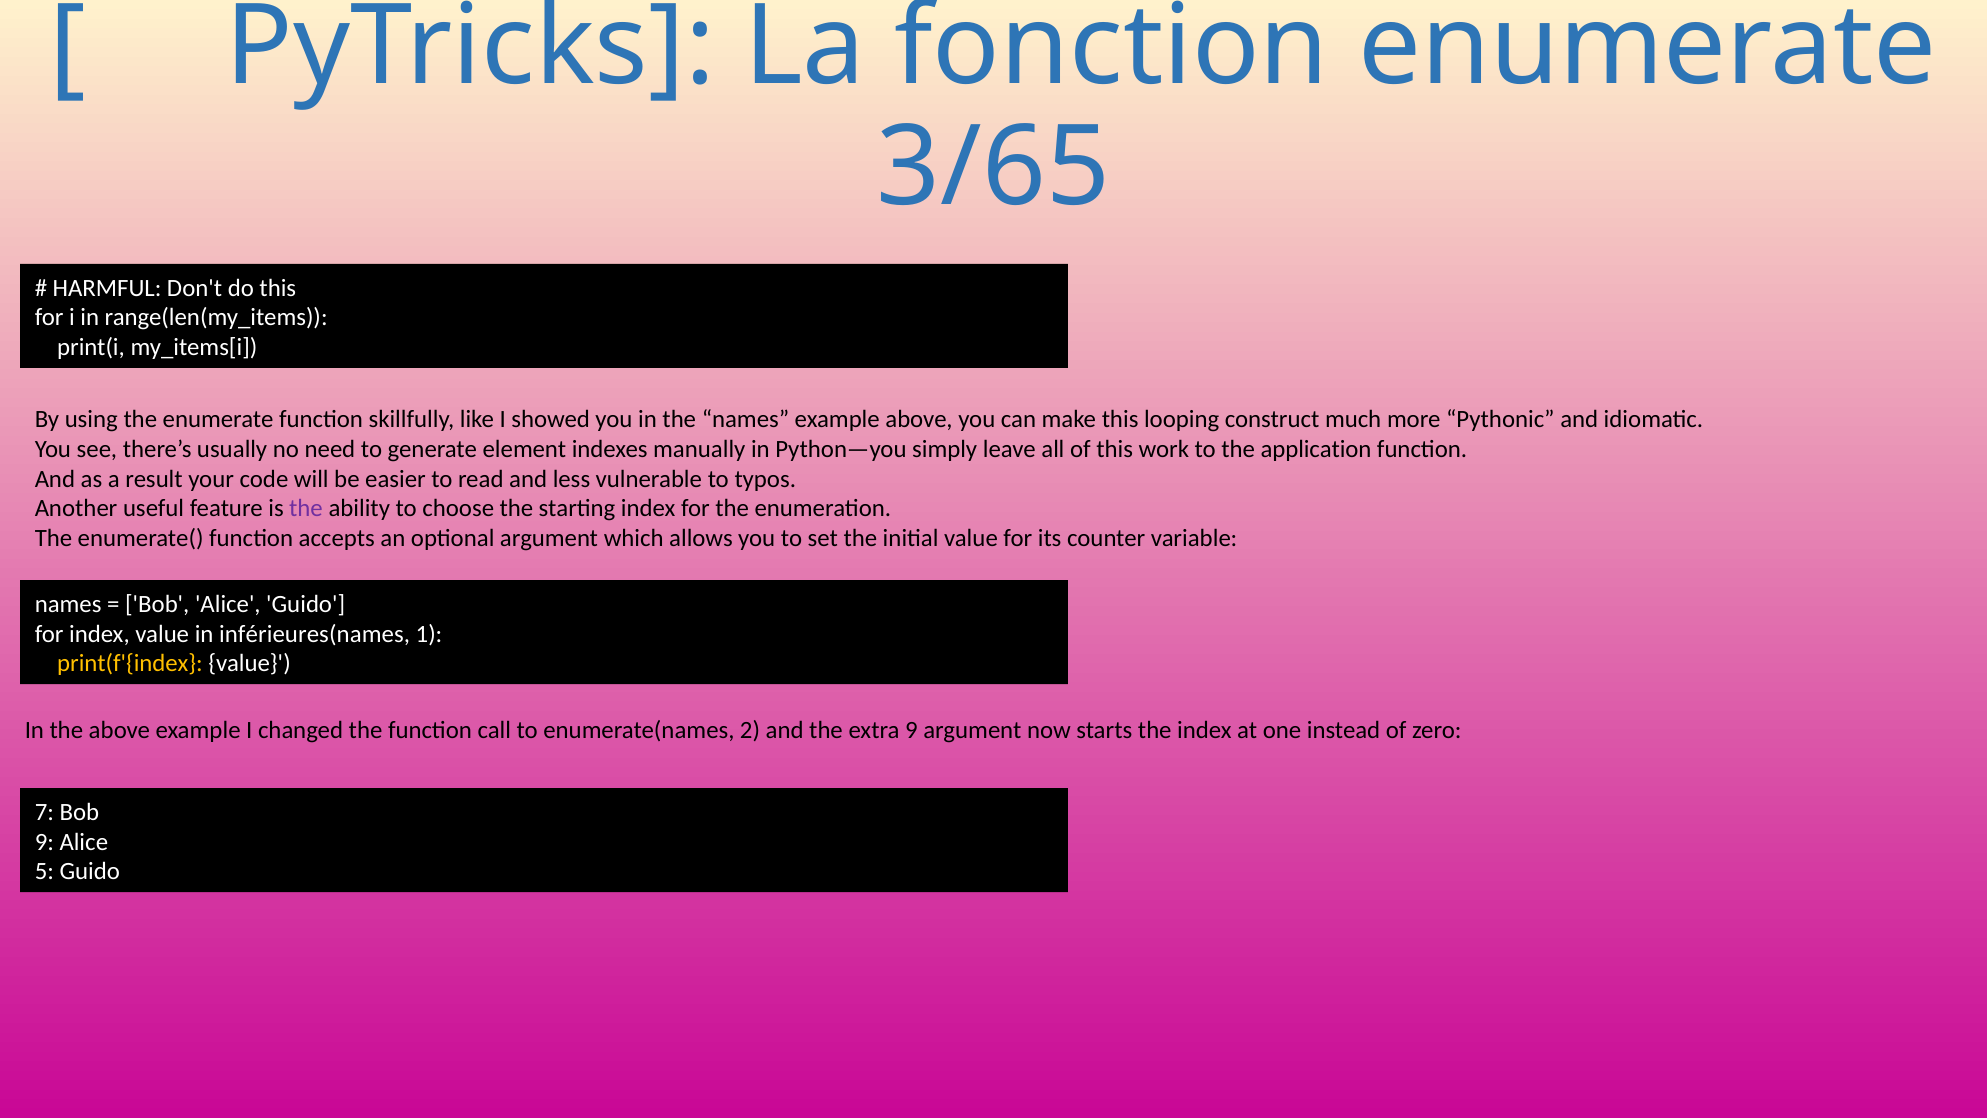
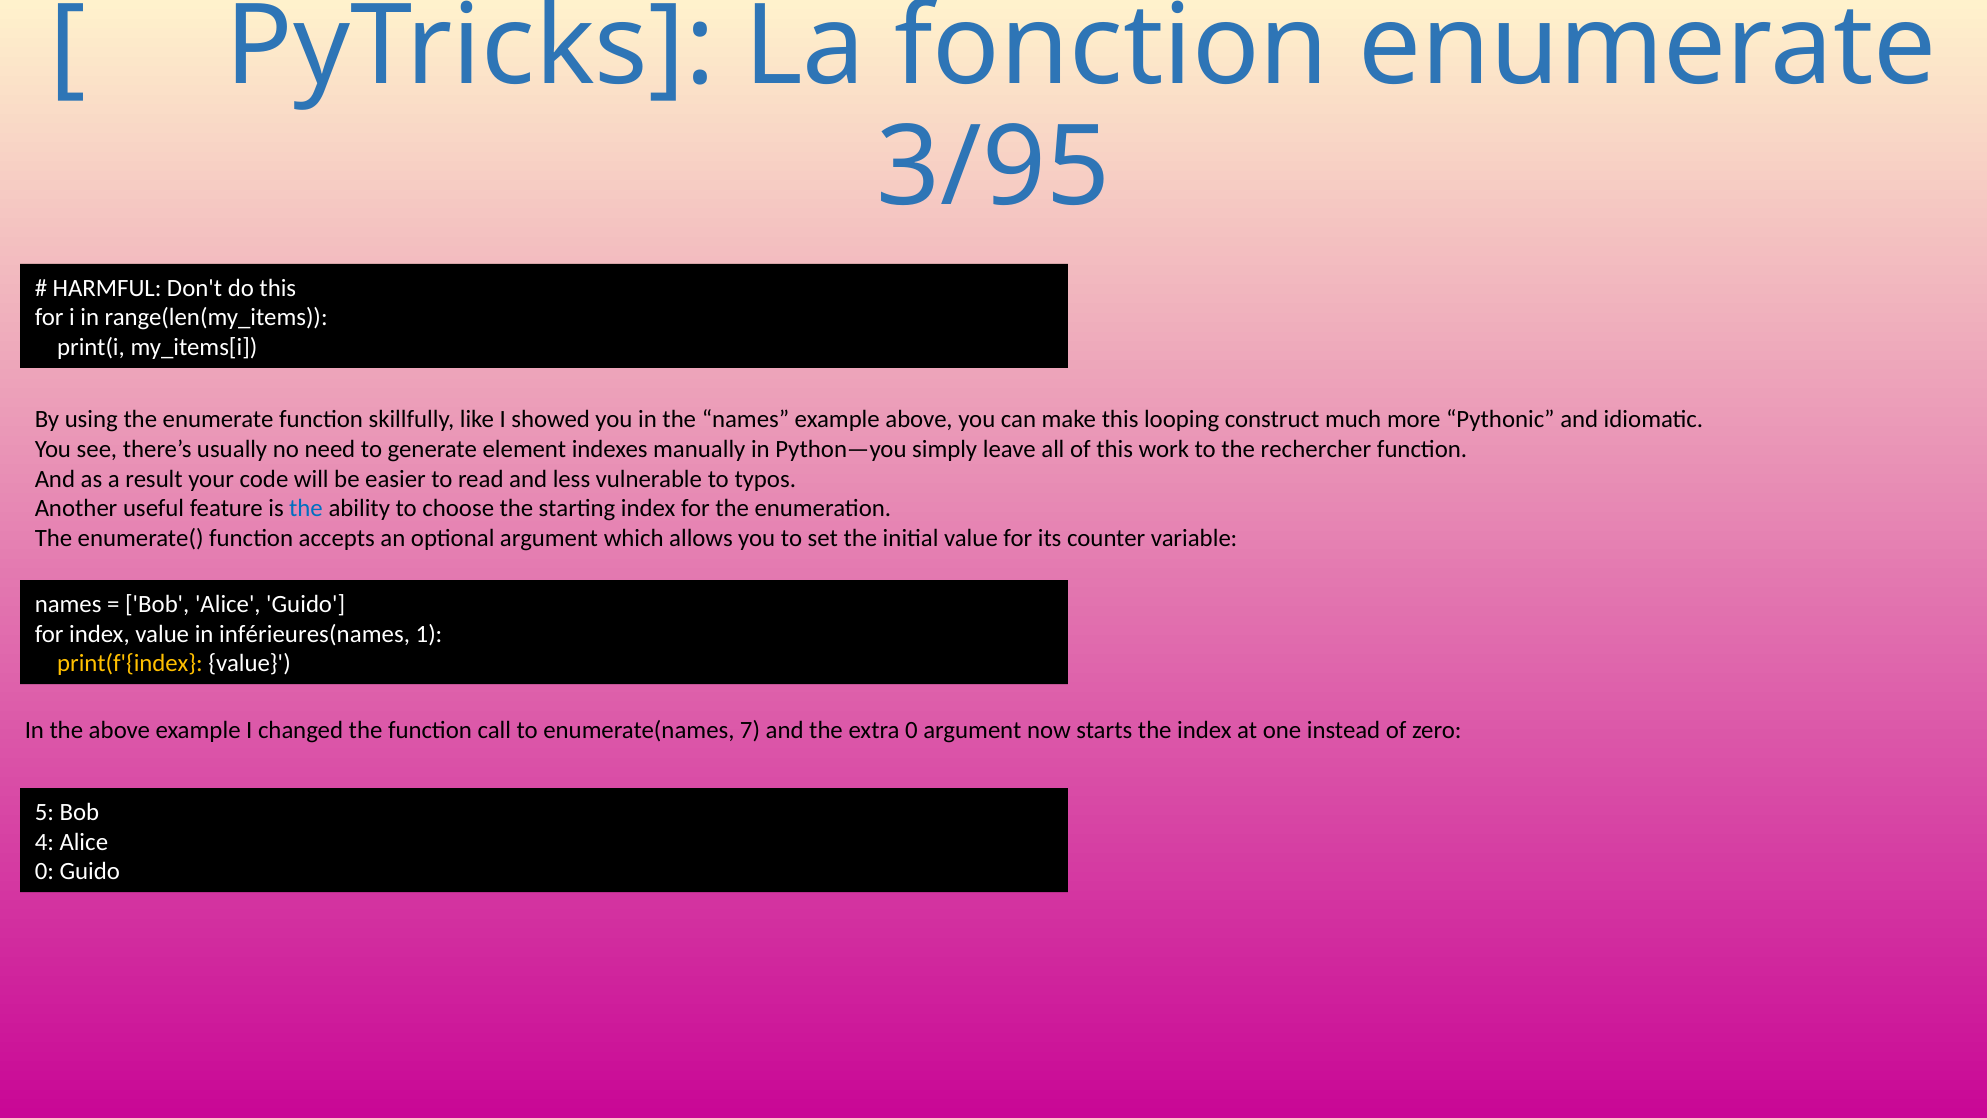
3/65: 3/65 -> 3/95 (993, 168)
application: application -> rechercher (1316, 449)
the colour: purple -> blue (306, 509)
2: 2 -> 7 (750, 730)
extra 9: 9 -> 0 (911, 730)
7: 7 -> 5 (44, 812)
9: 9 -> 4 (44, 842)
5: 5 -> 0 (44, 872)
